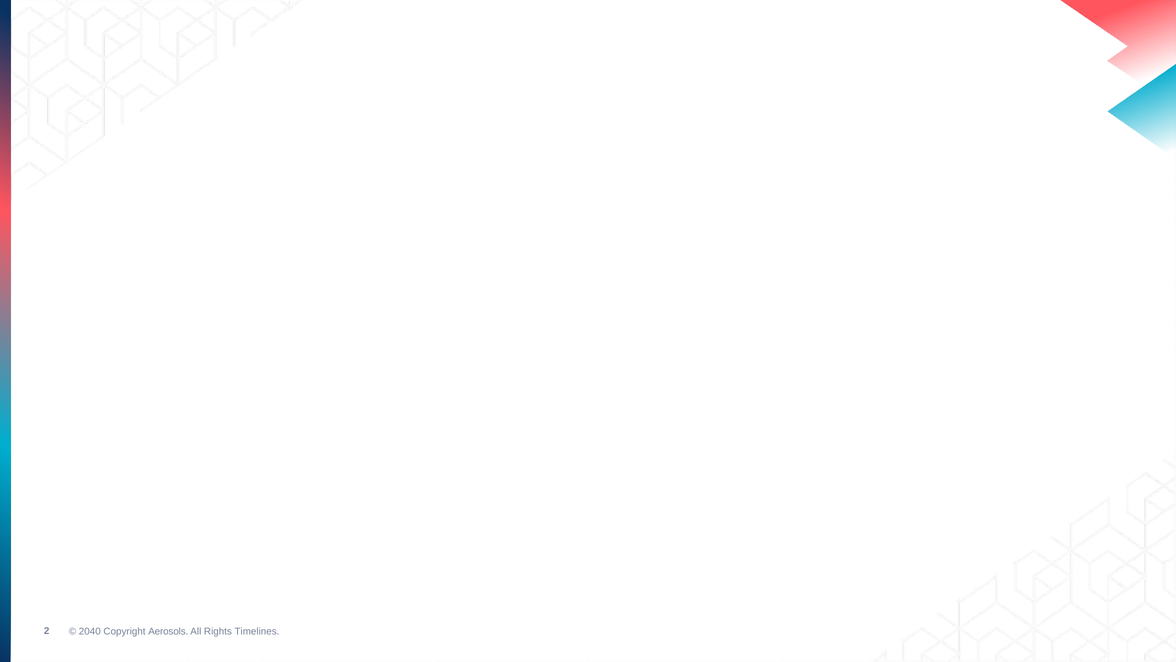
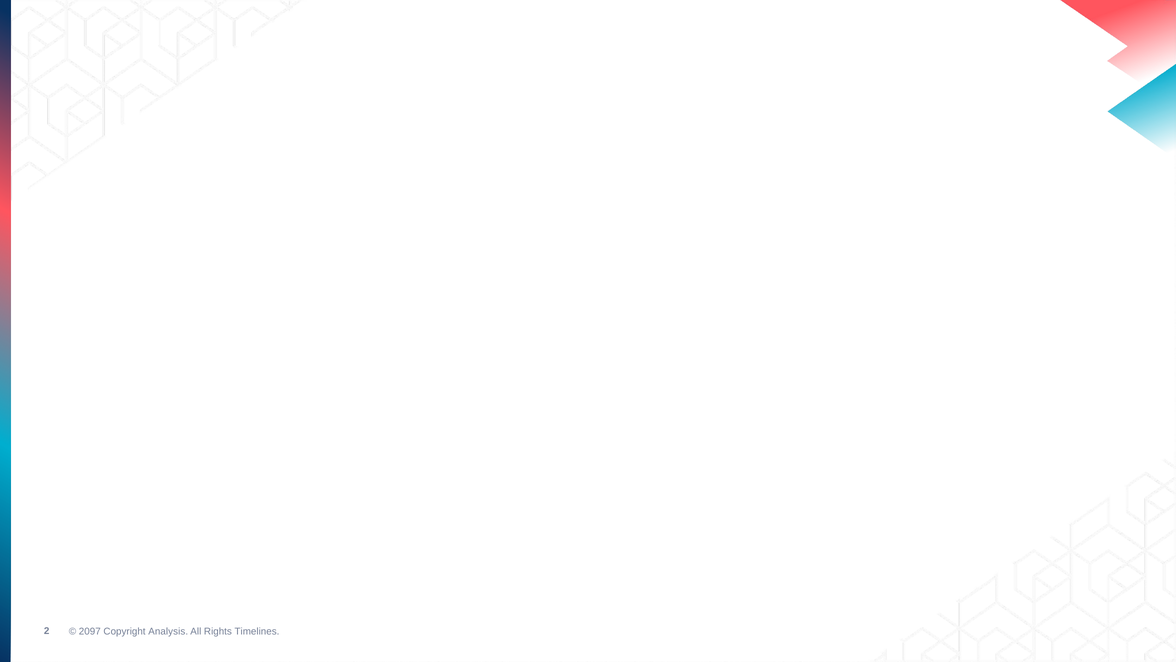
2040: 2040 -> 2097 (90, 631)
Aerosols: Aerosols -> Analysis (168, 631)
